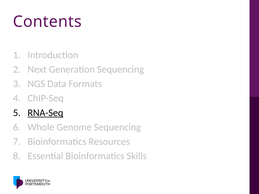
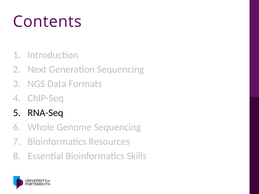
RNA-Seq underline: present -> none (45, 113)
